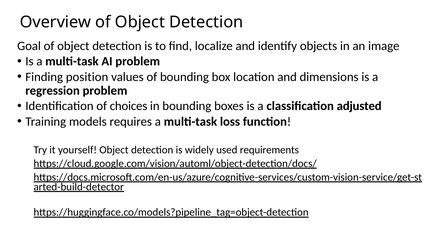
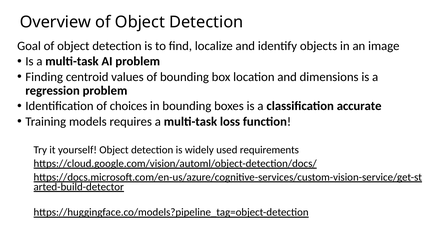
position: position -> centroid (87, 77)
adjusted: adjusted -> accurate (359, 106)
